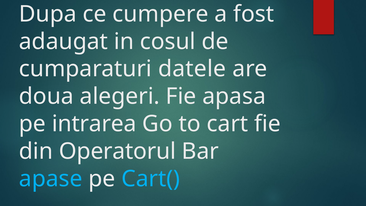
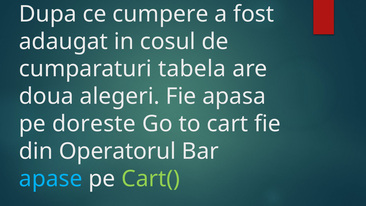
datele: datele -> tabela (192, 69)
intrarea: intrarea -> doreste (94, 124)
Cart( colour: light blue -> light green (151, 179)
